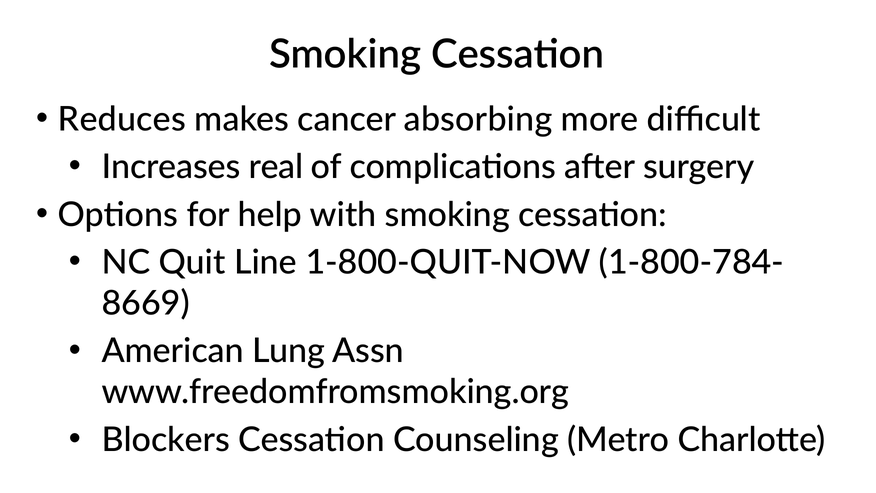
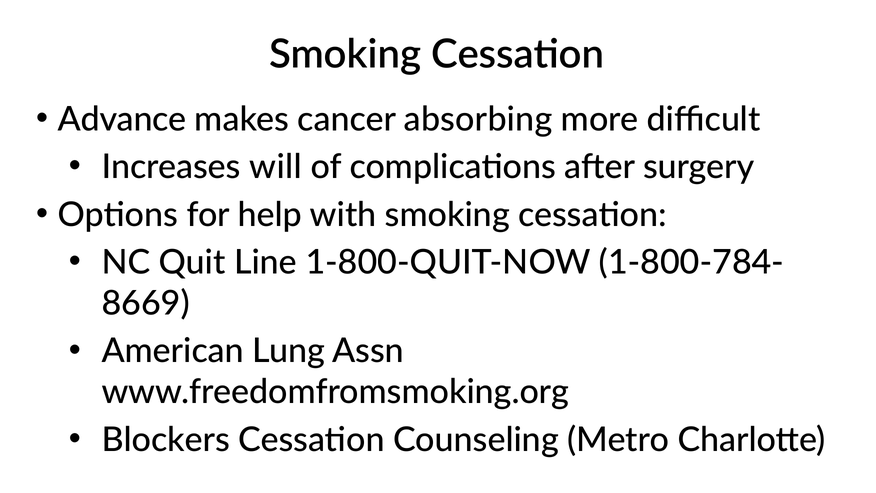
Reduces: Reduces -> Advance (122, 119)
real: real -> will (276, 167)
